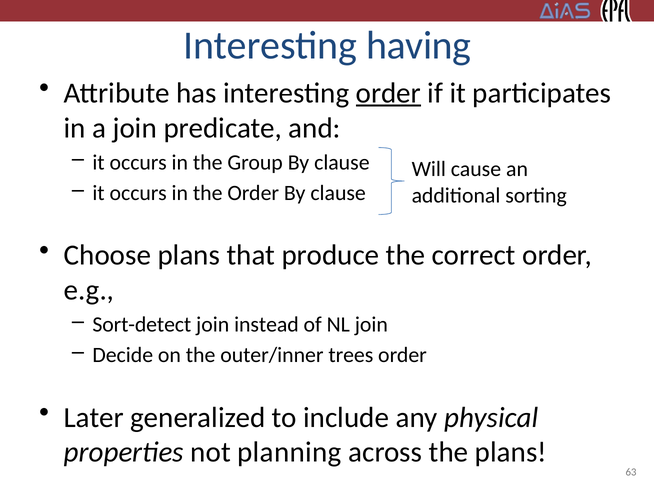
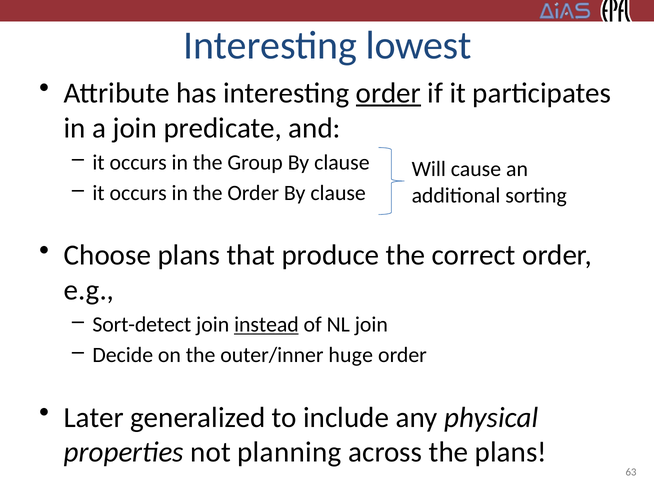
having: having -> lowest (419, 46)
instead underline: none -> present (266, 324)
trees: trees -> huge (351, 355)
